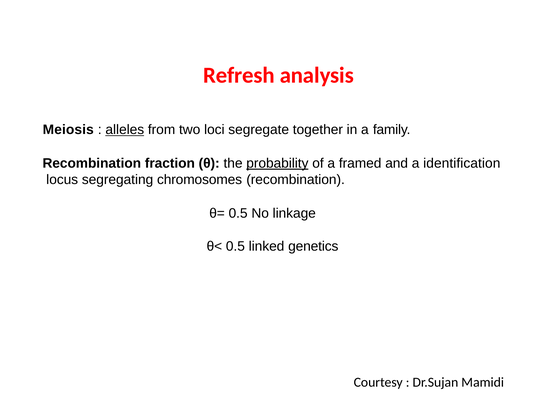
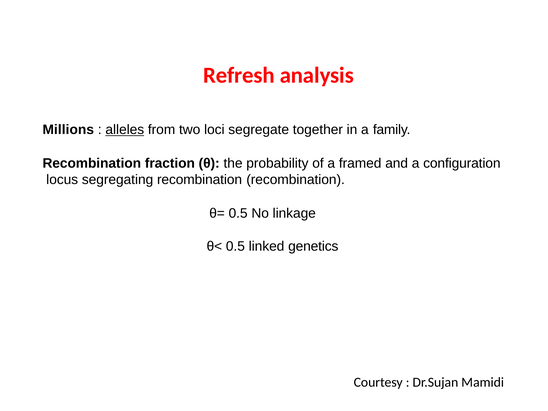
Meiosis: Meiosis -> Millions (68, 130)
probability underline: present -> none (277, 163)
identification: identification -> configuration (462, 163)
segregating chromosomes: chromosomes -> recombination (200, 180)
